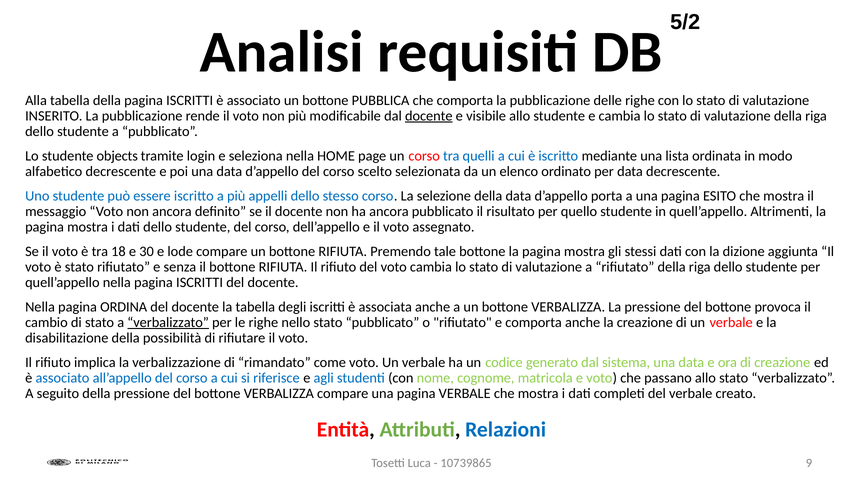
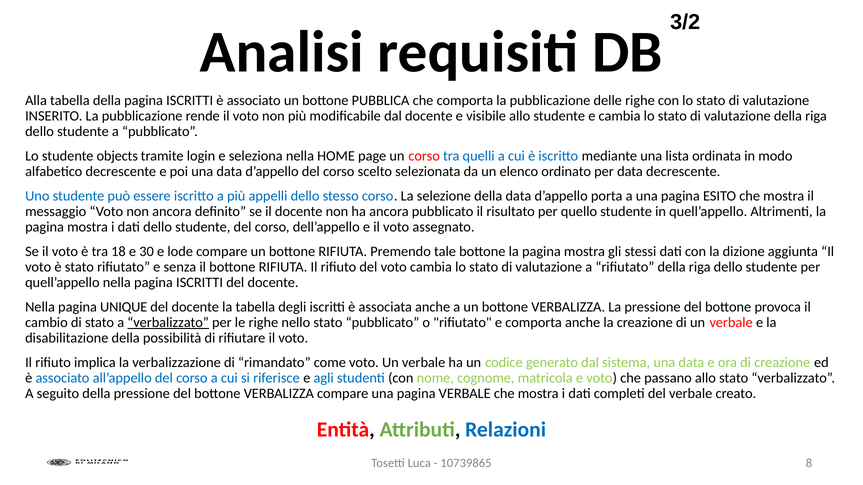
5/2: 5/2 -> 3/2 (685, 22)
docente underline: present -> none (429, 116)
ORDINA: ORDINA -> UNIQUE (124, 307)
9: 9 -> 8 (809, 464)
